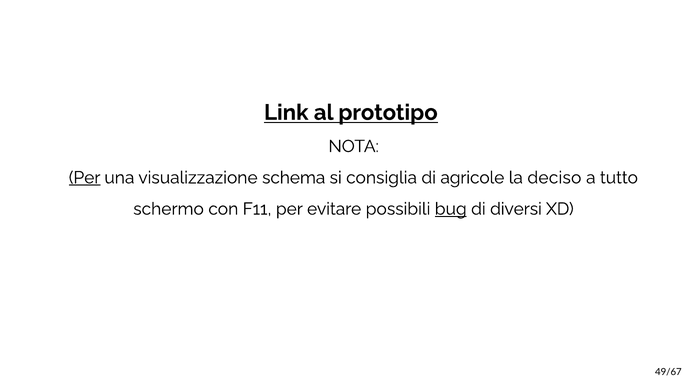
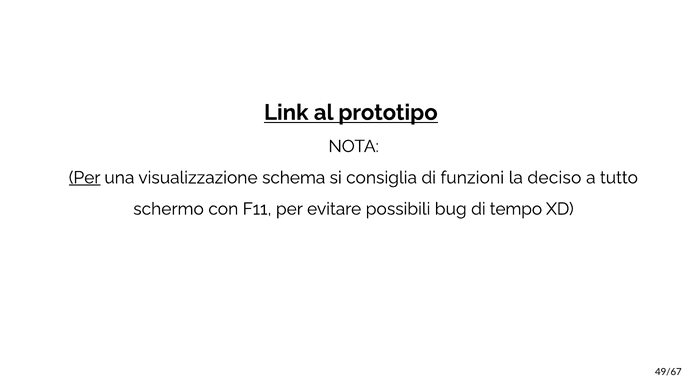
agricole: agricole -> funzioni (472, 178)
bug underline: present -> none (451, 209)
diversi: diversi -> tempo (516, 209)
